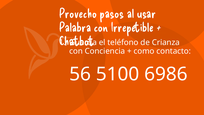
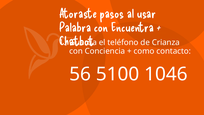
Provecho: Provecho -> Atoraste (78, 14)
Irrepetible: Irrepetible -> Encuentra (132, 27)
6986: 6986 -> 1046 (166, 74)
